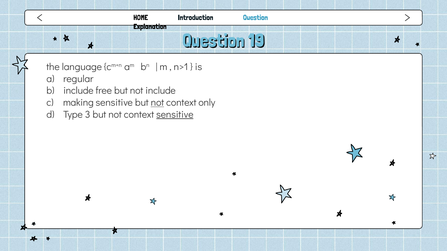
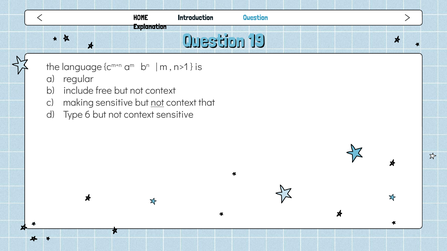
free but not include: include -> context (161, 91)
only: only -> that (207, 103)
3: 3 -> 6 (88, 115)
sensitive underline: present -> none (175, 115)
